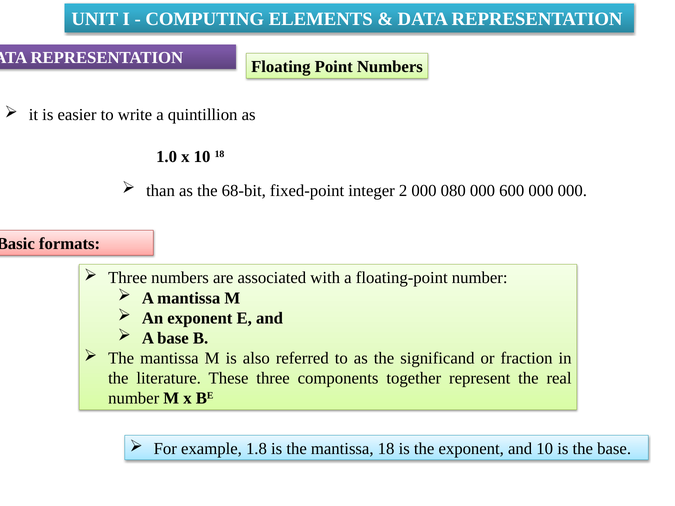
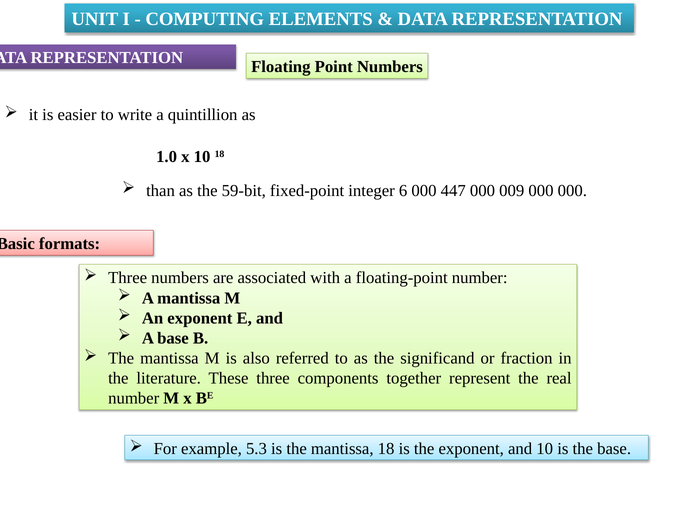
68-bit: 68-bit -> 59-bit (244, 191)
2: 2 -> 6 (403, 191)
080: 080 -> 447 (453, 191)
600: 600 -> 009 (512, 191)
1.8: 1.8 -> 5.3 (256, 449)
